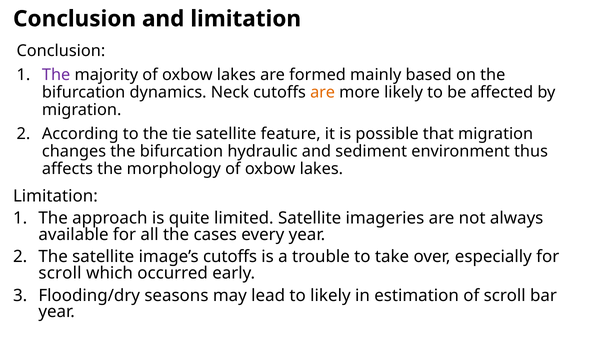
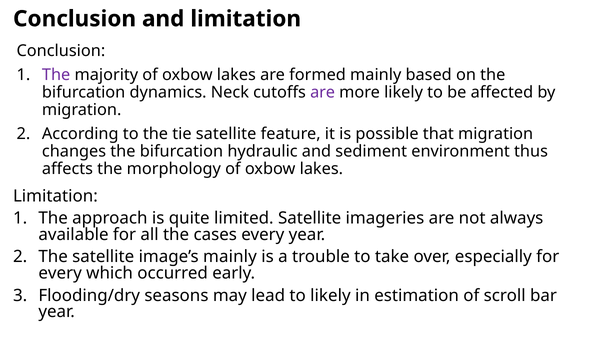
are colour: orange -> purple (323, 93)
image’s cutoffs: cutoffs -> mainly (230, 257)
scroll: scroll -> every (60, 274)
